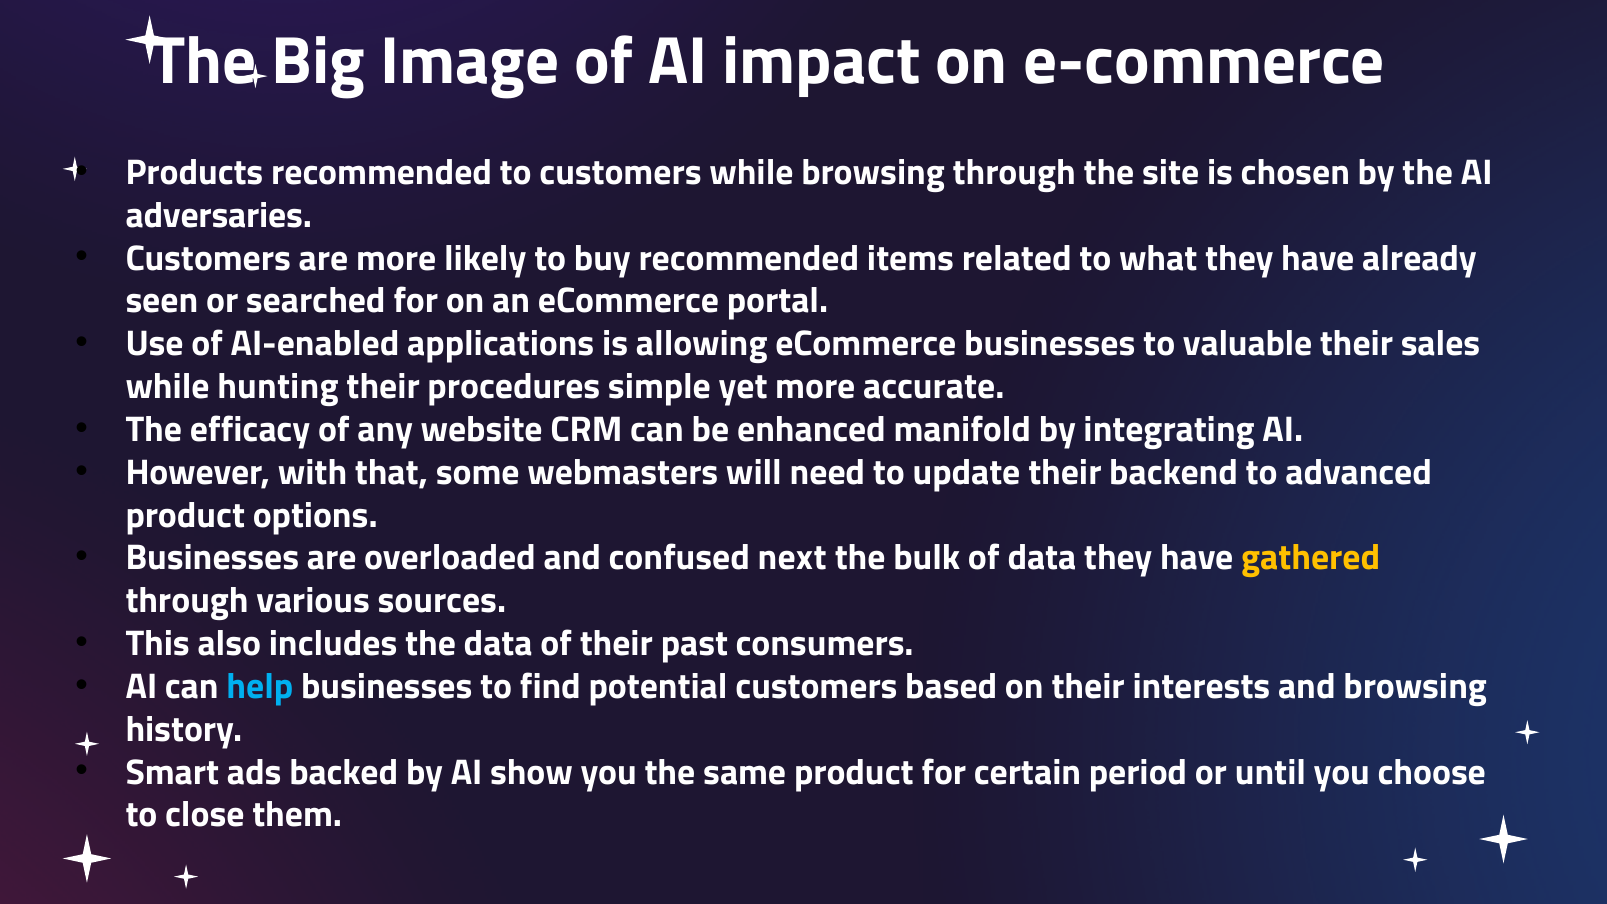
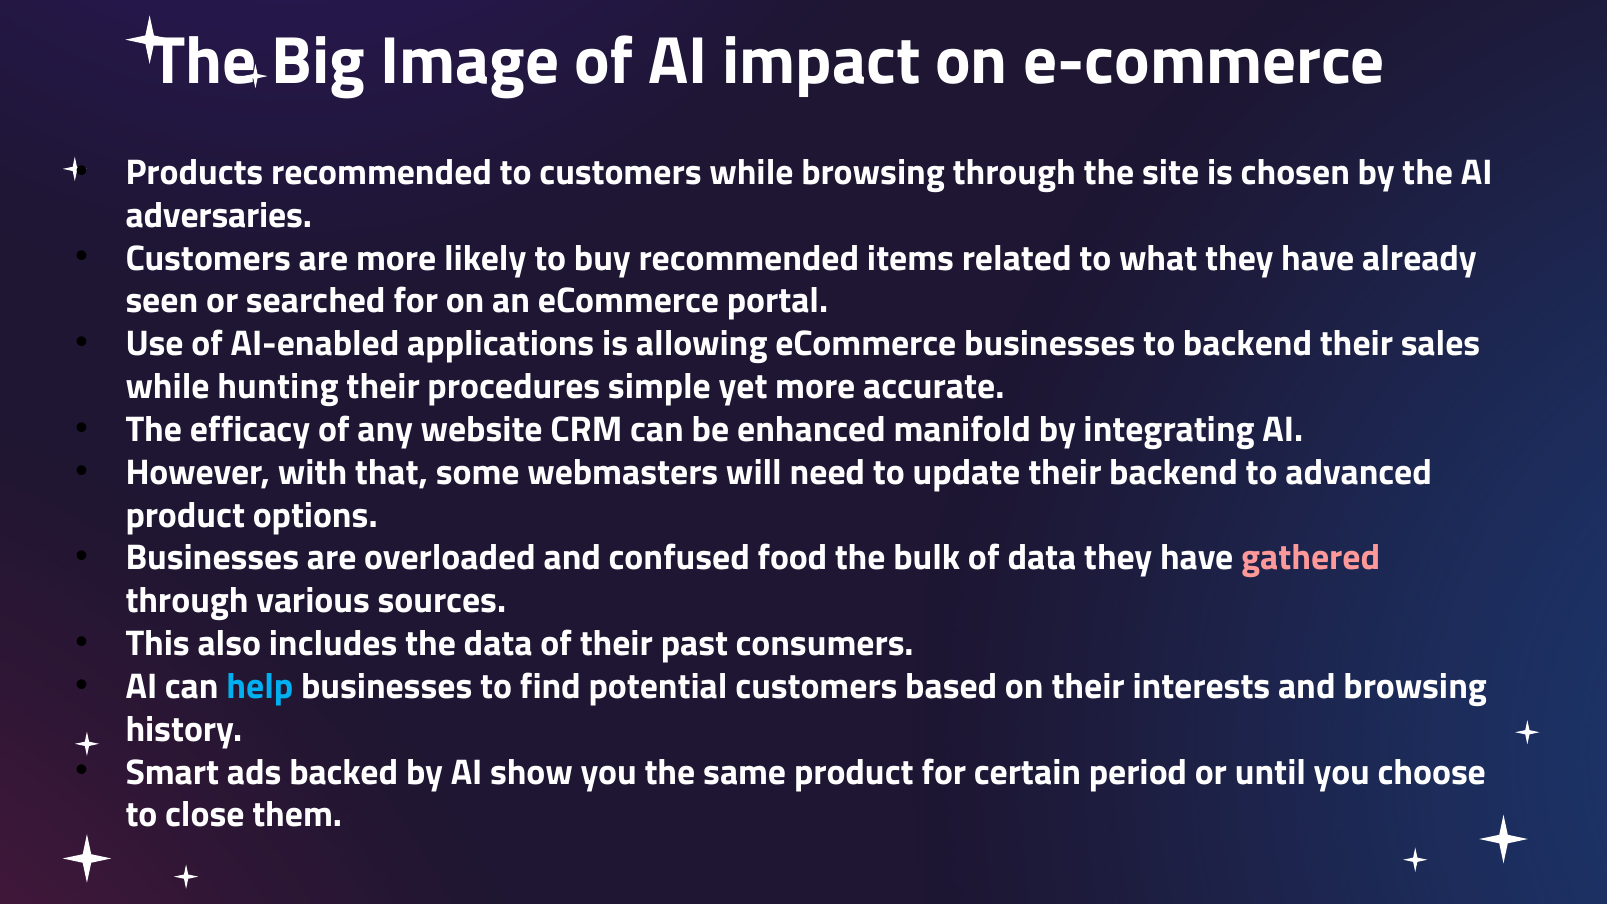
to valuable: valuable -> backend (1248, 344)
next: next -> food (792, 558)
gathered colour: yellow -> pink (1311, 558)
